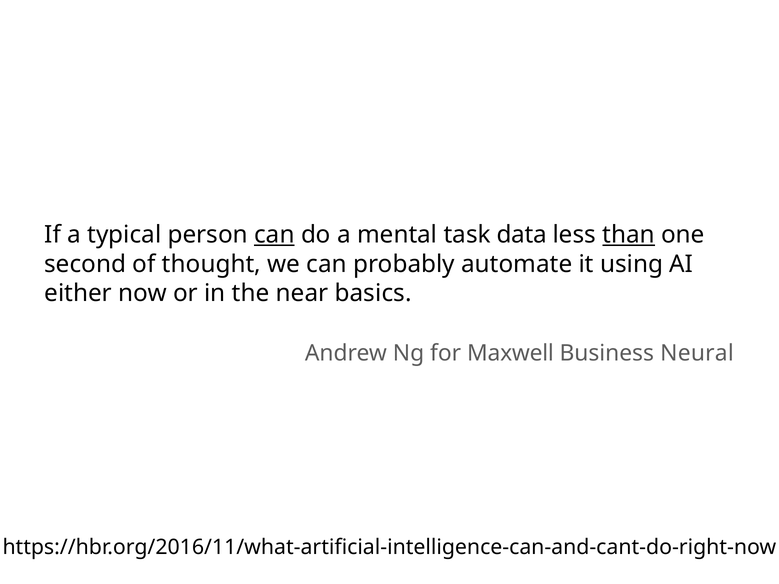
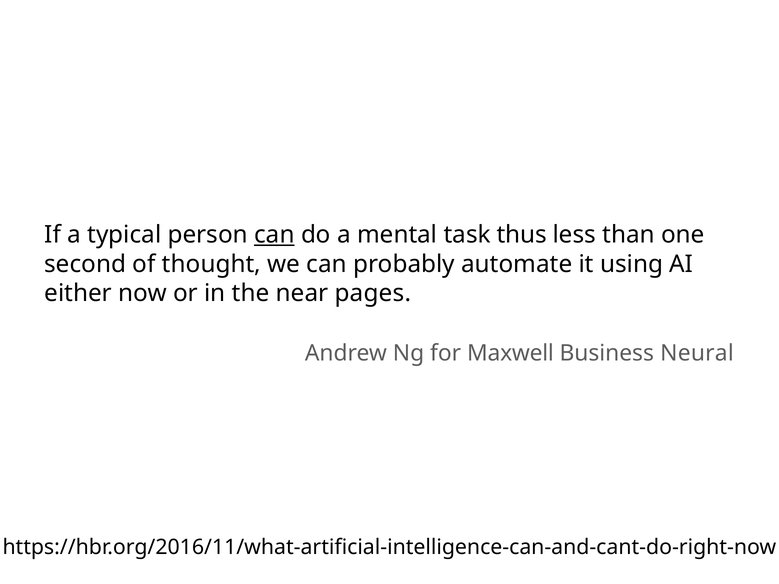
data: data -> thus (522, 235)
than underline: present -> none (629, 235)
basics: basics -> pages (373, 293)
